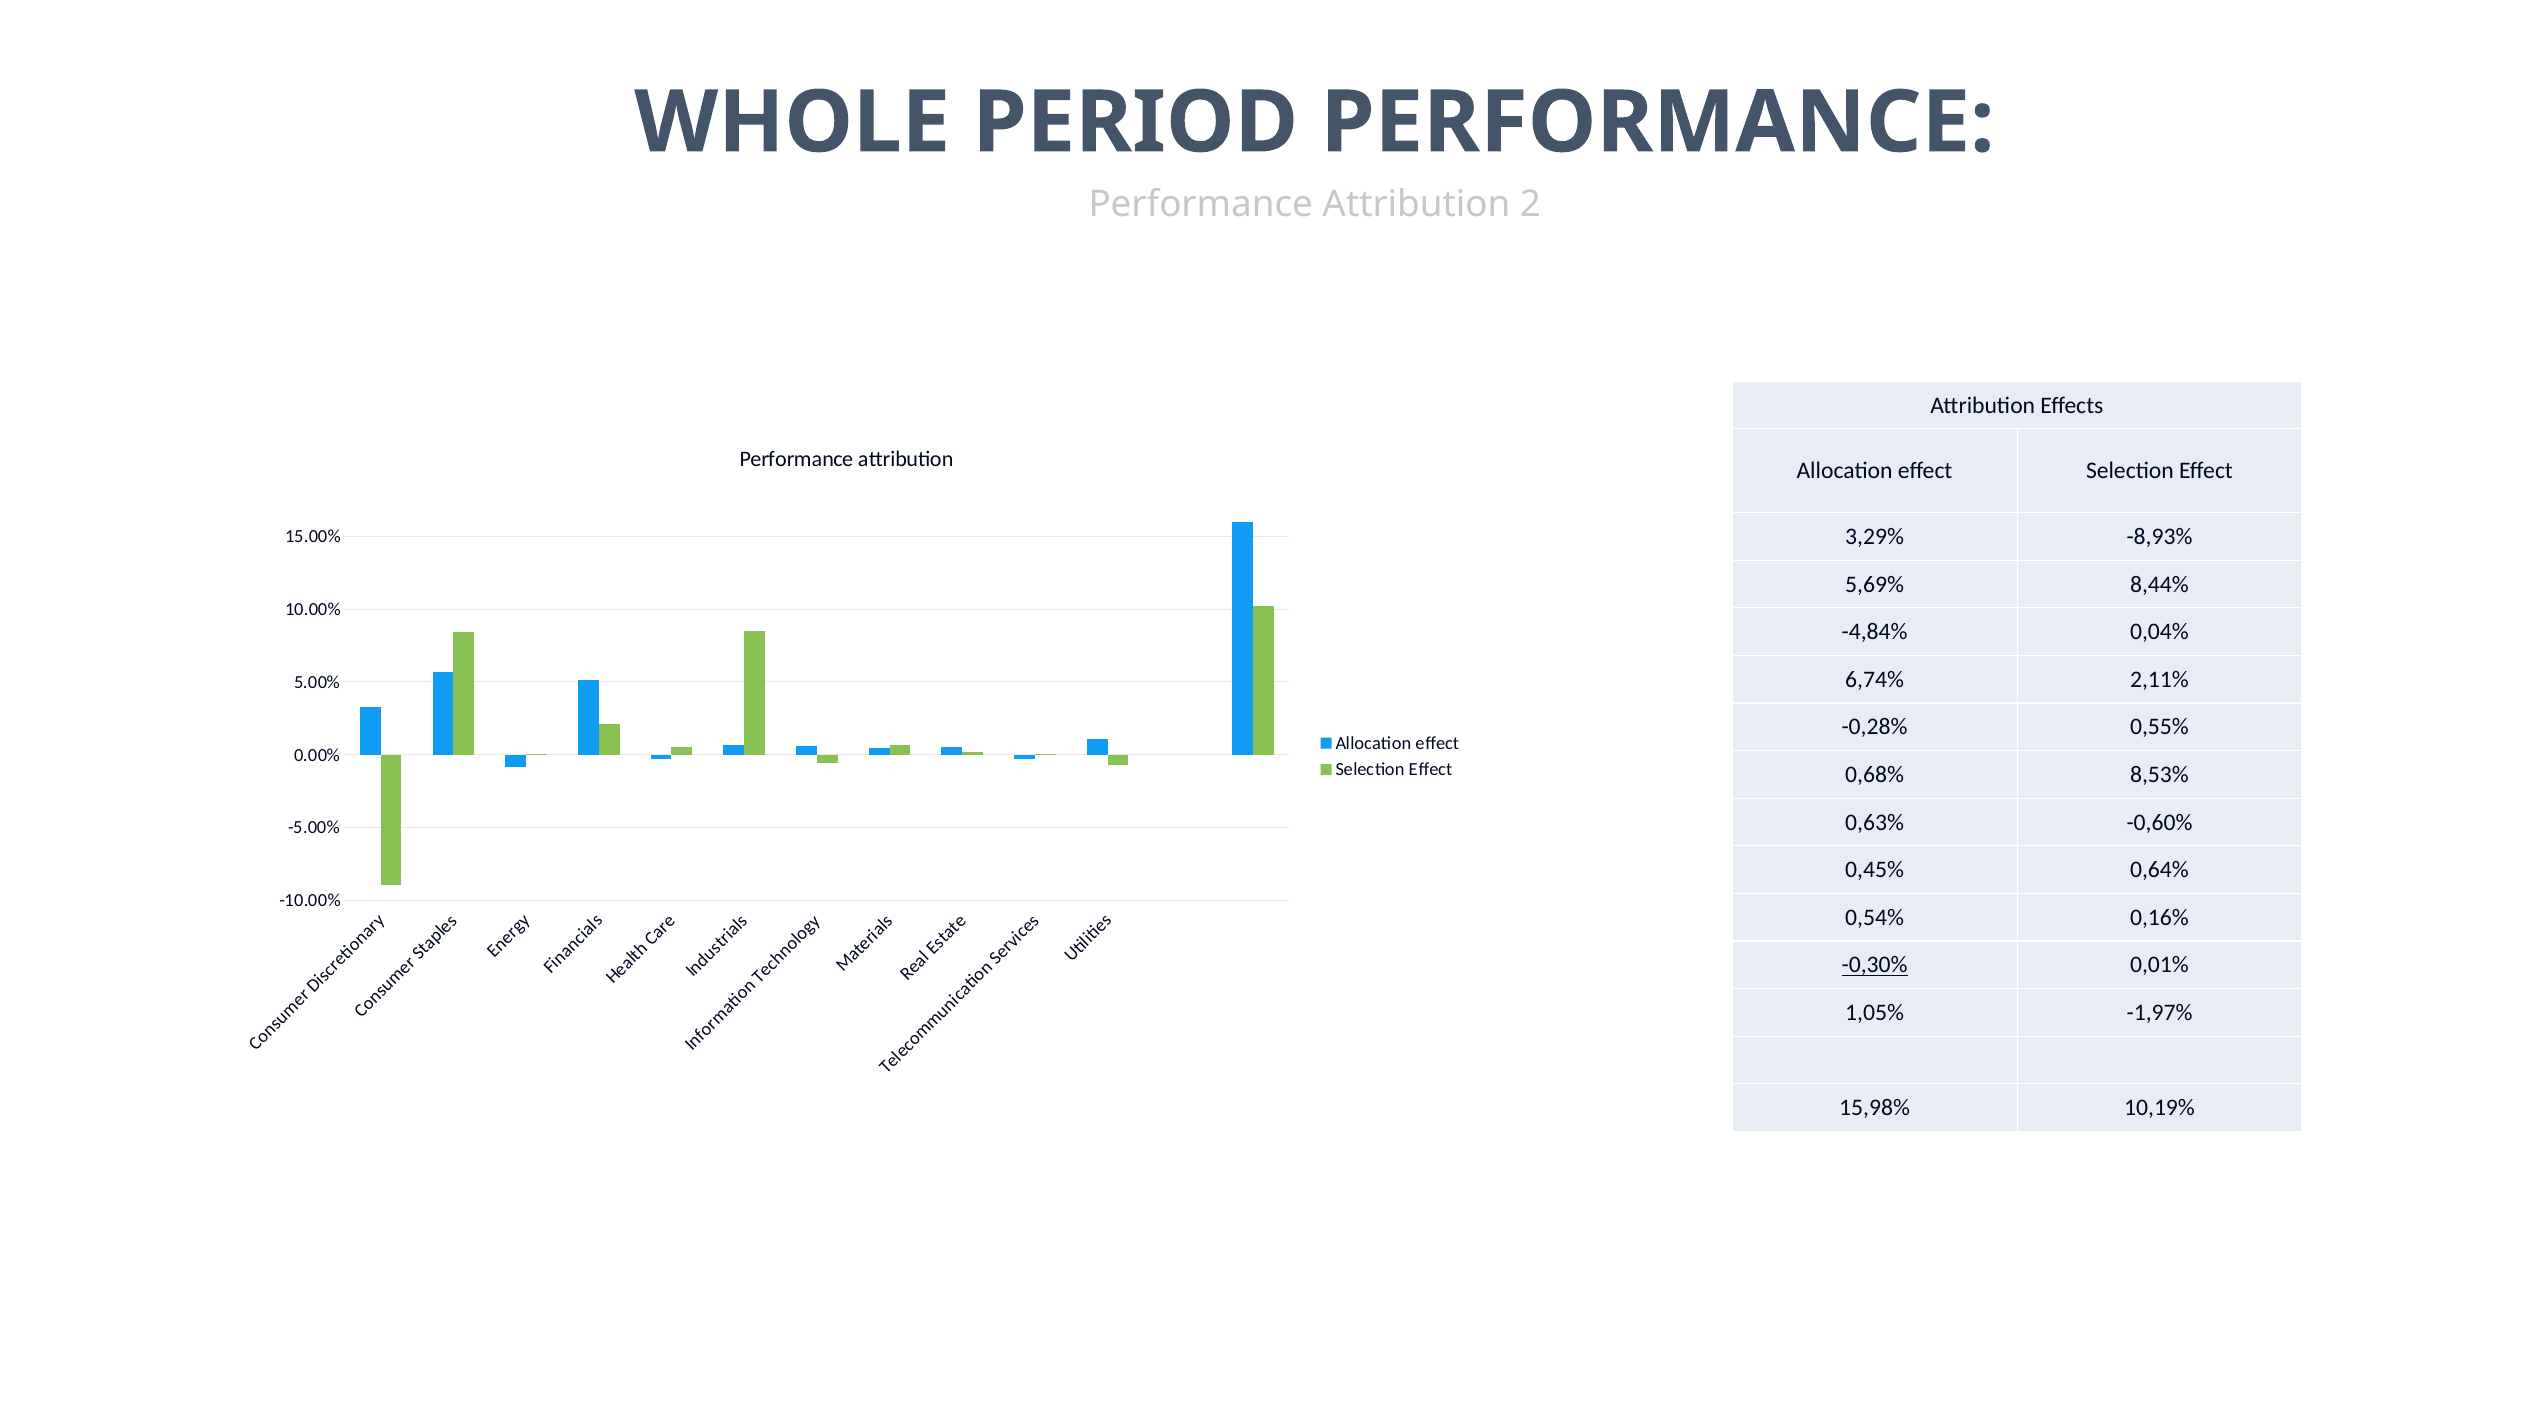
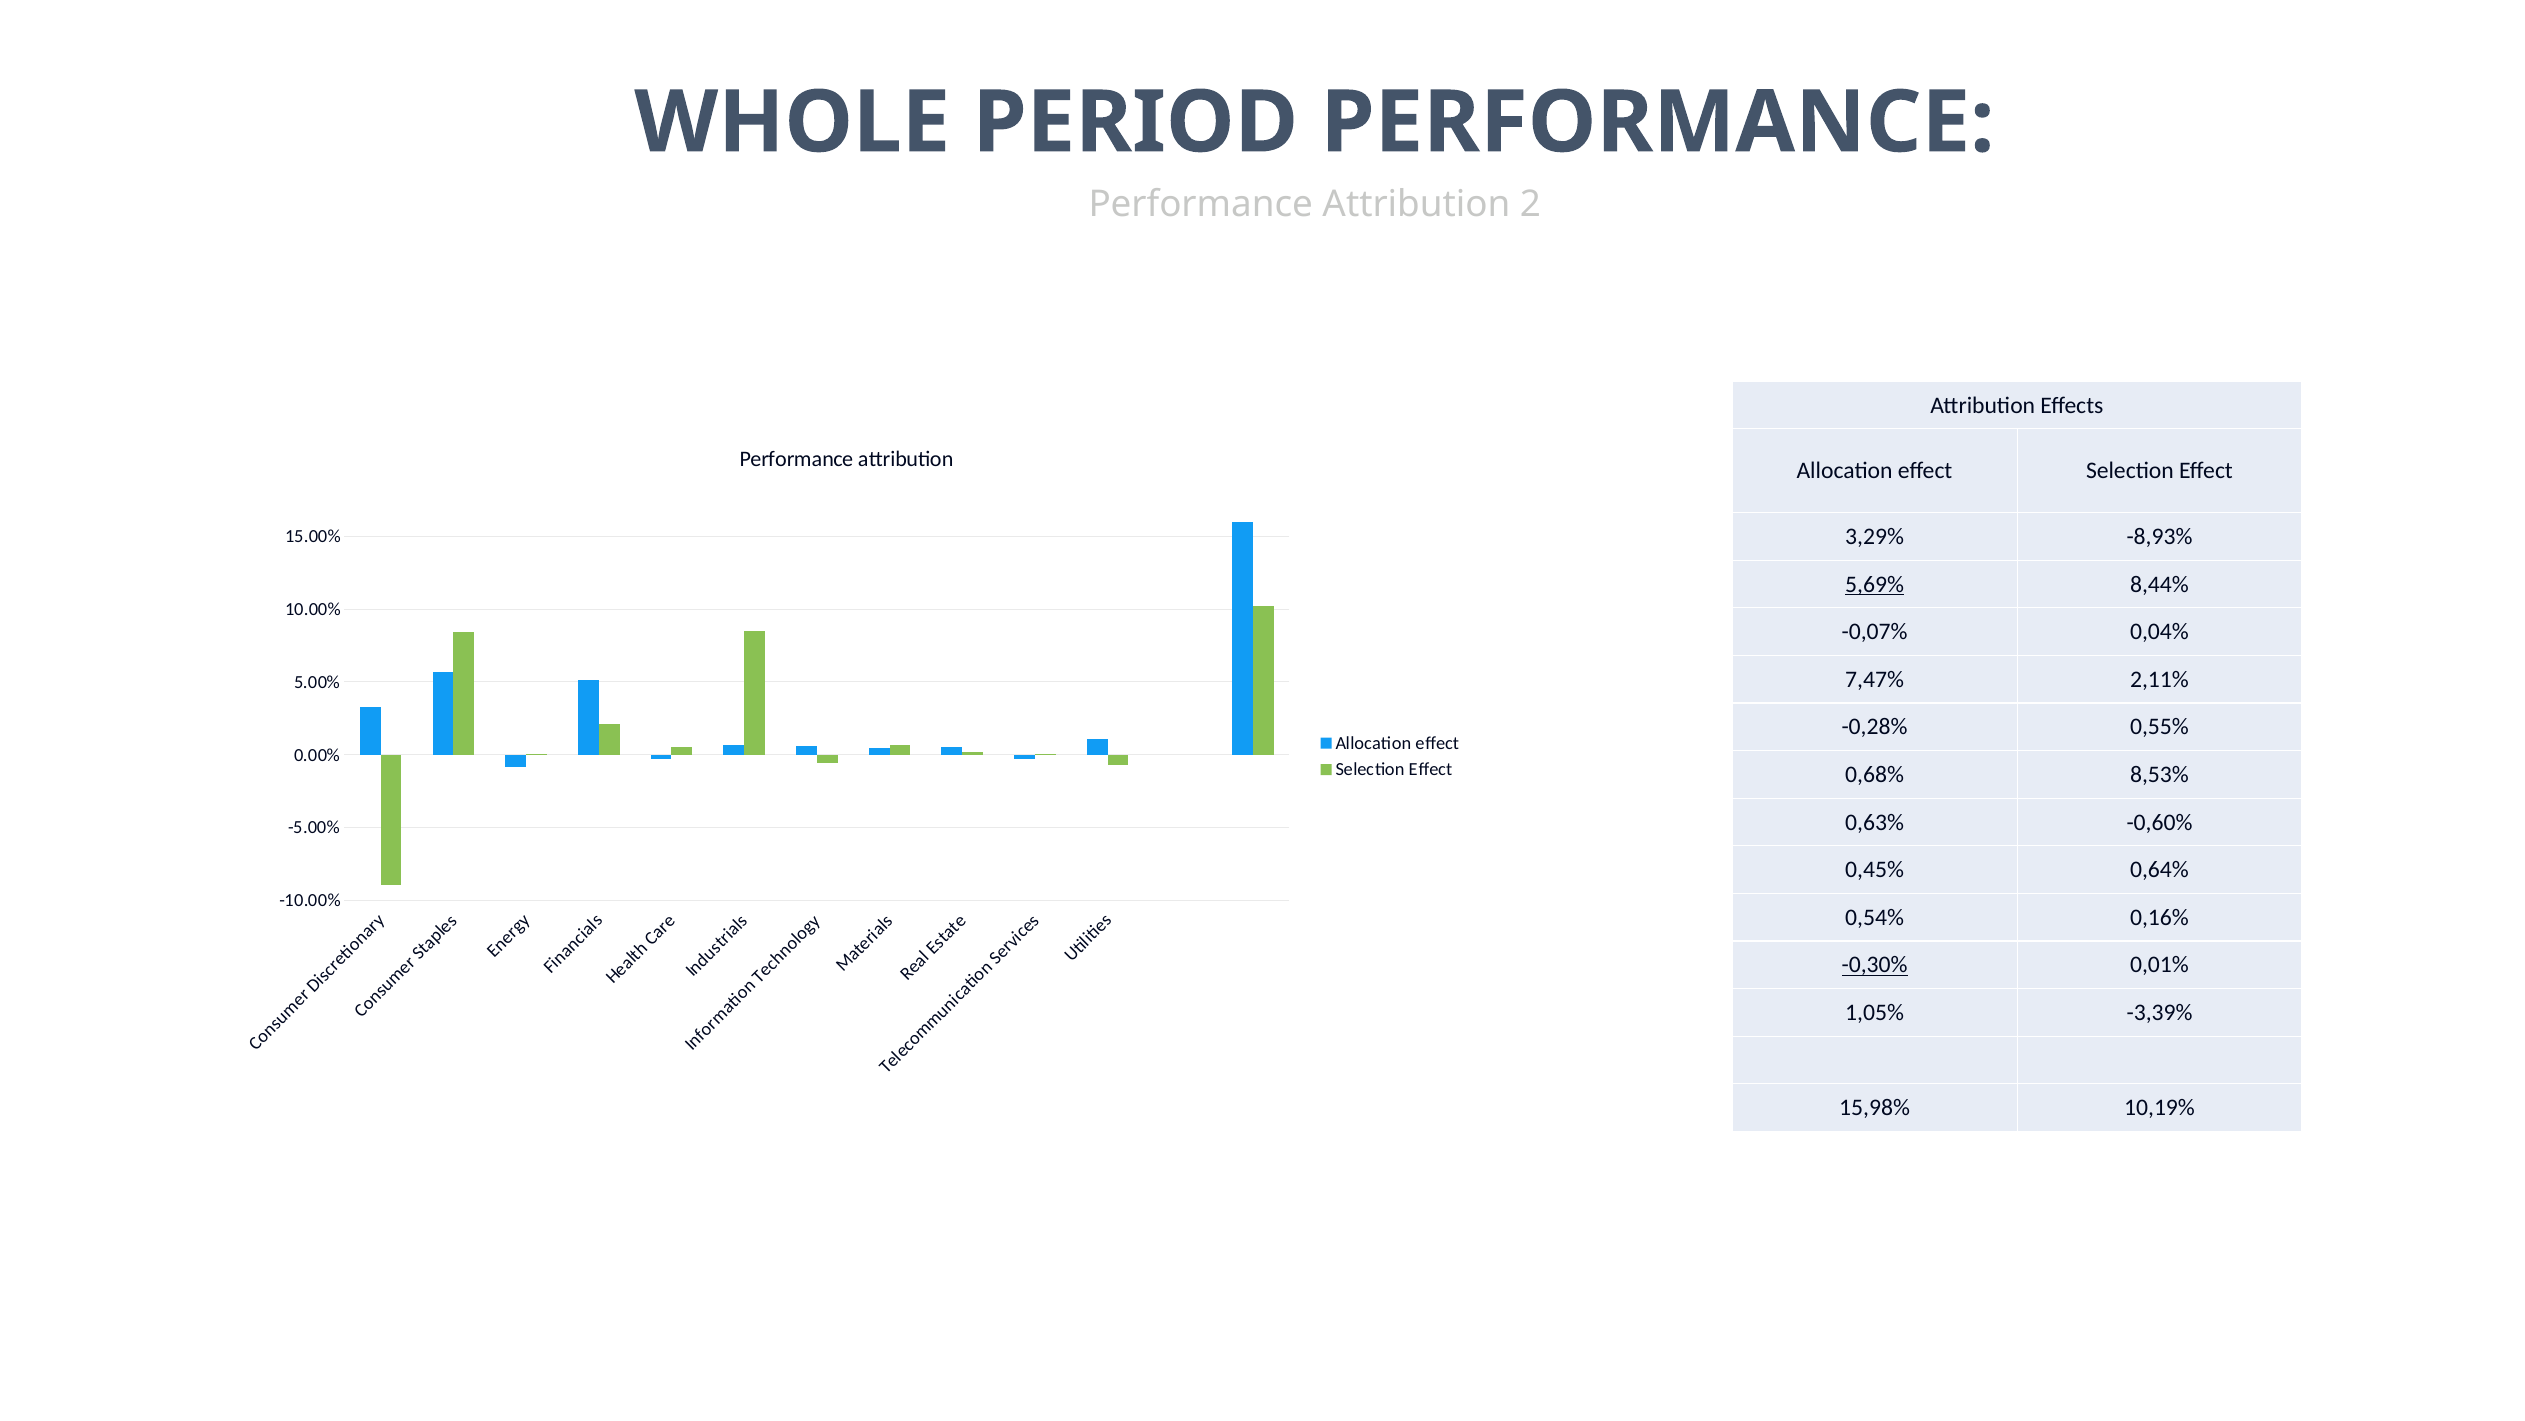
5,69% underline: none -> present (1875, 584)
-4,84%: -4,84% -> -0,07% (1875, 632)
6,74%: 6,74% -> 7,47% (1875, 679)
-1,97%: -1,97% -> -3,39% (2160, 1012)
